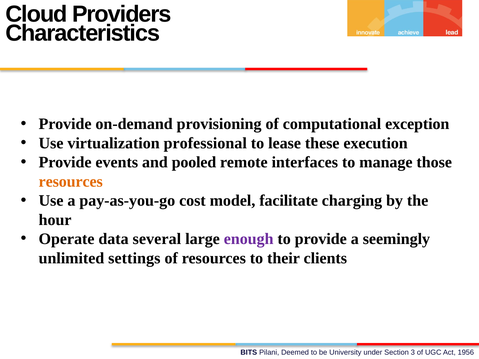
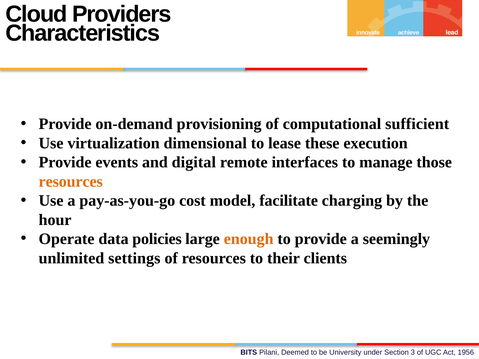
exception: exception -> sufficient (417, 124)
professional: professional -> dimensional (205, 143)
pooled: pooled -> digital (194, 162)
several: several -> policies (157, 239)
enough colour: purple -> orange (249, 239)
